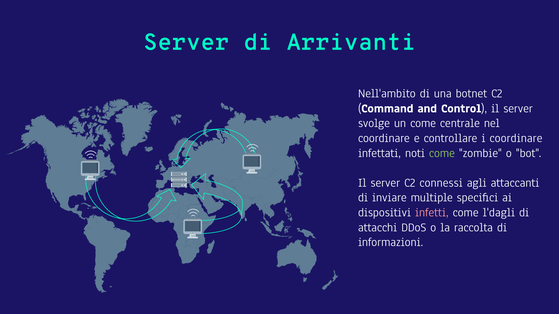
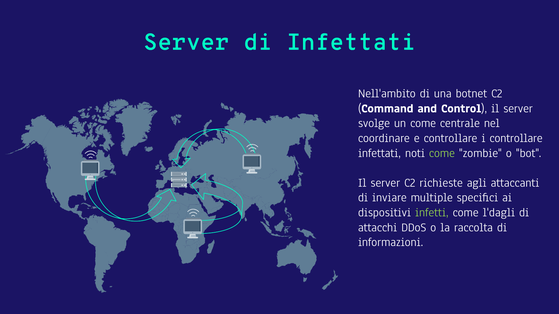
di Arrivanti: Arrivanti -> Infettati (351, 42)
i coordinare: coordinare -> controllare (516, 138)
connessi: connessi -> richieste (441, 183)
infetti colour: pink -> light green (432, 213)
